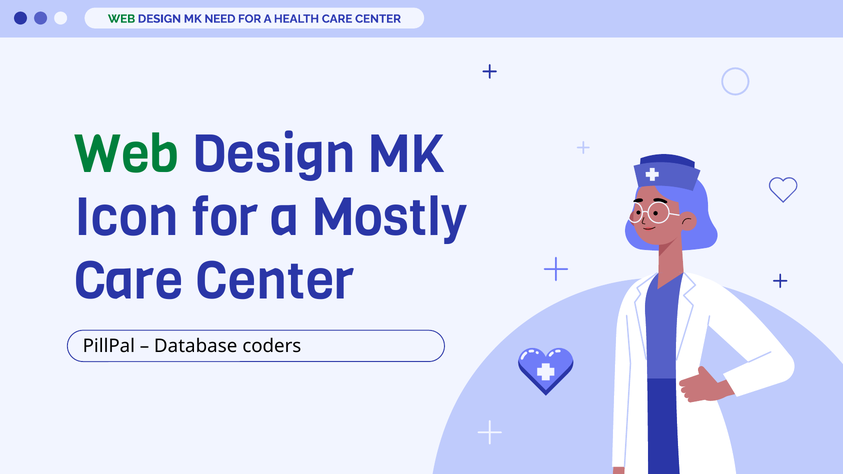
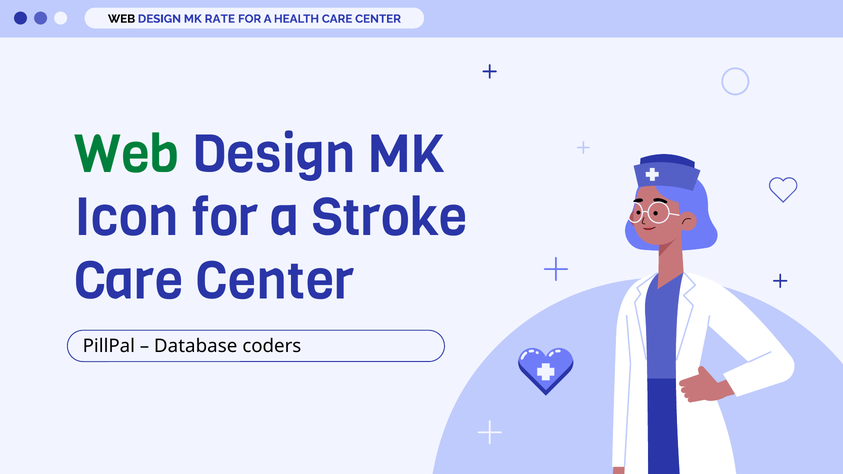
WEB colour: green -> black (122, 19)
NEED: NEED -> RATE (220, 19)
Mostly: Mostly -> Stroke (390, 218)
